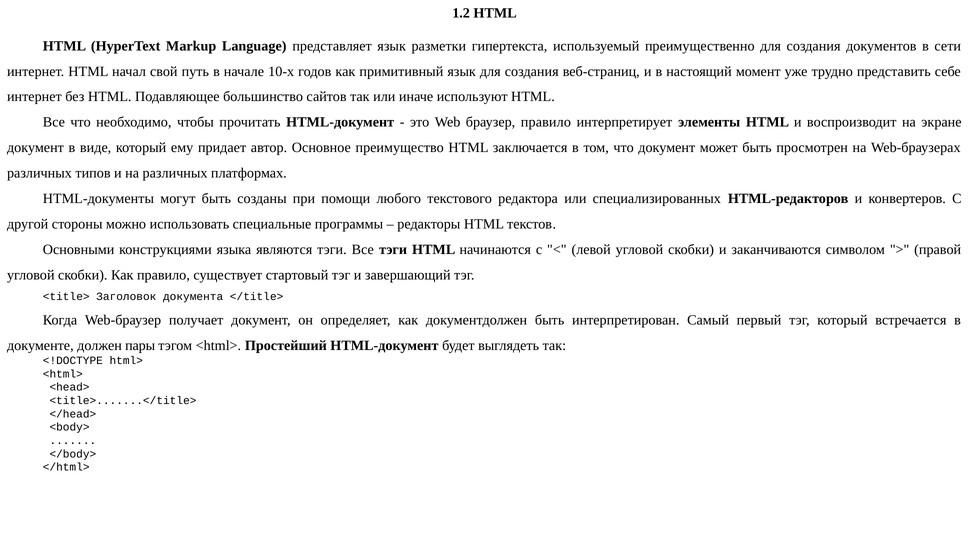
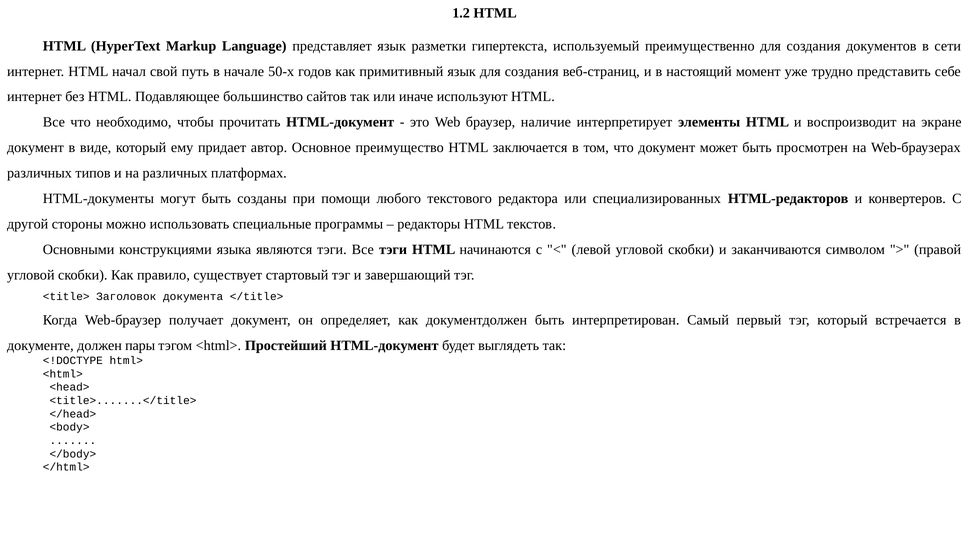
10-х: 10-х -> 50-х (281, 71)
браузер правило: правило -> наличие (546, 122)
